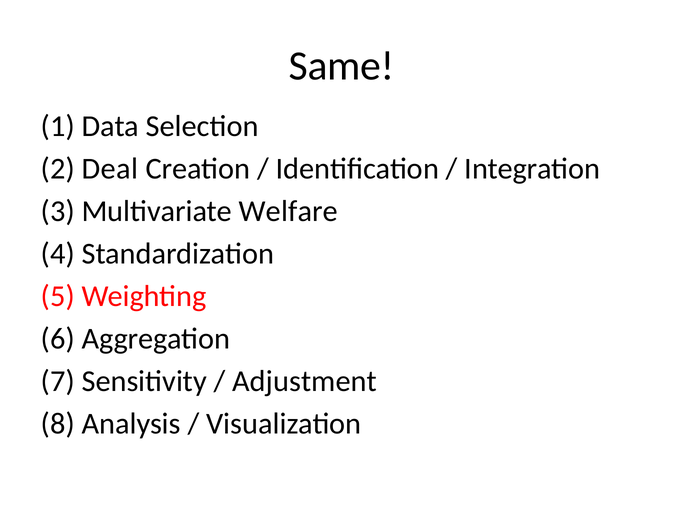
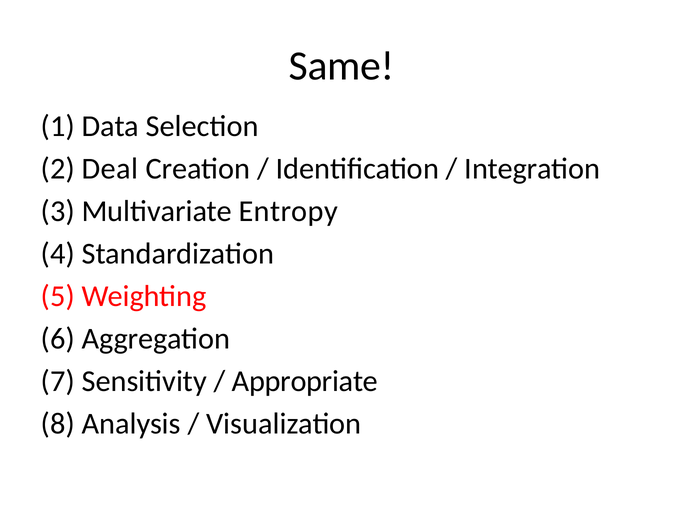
Welfare: Welfare -> Entropy (288, 211)
Adjustment: Adjustment -> Appropriate (305, 381)
